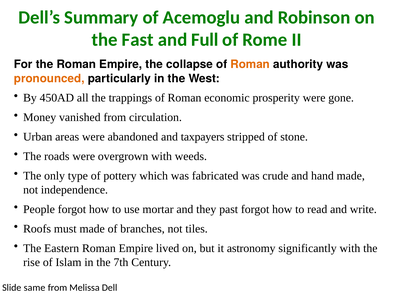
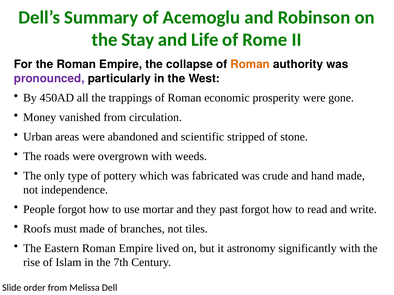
Fast: Fast -> Stay (138, 40)
Full: Full -> Life (205, 40)
pronounced colour: orange -> purple (49, 79)
taxpayers: taxpayers -> scientific (203, 137)
same: same -> order (35, 288)
